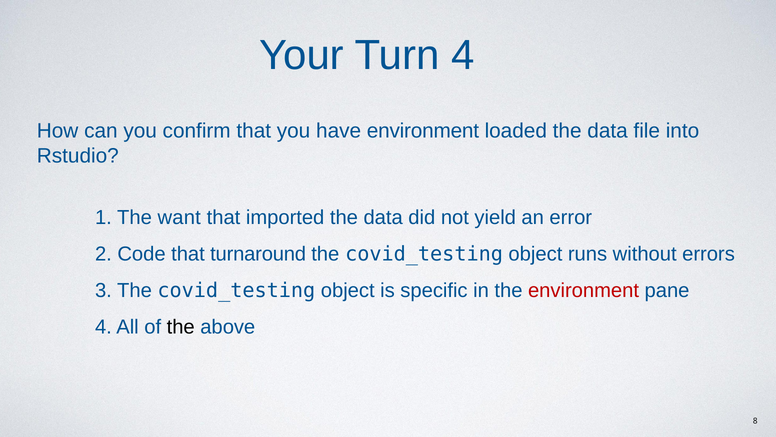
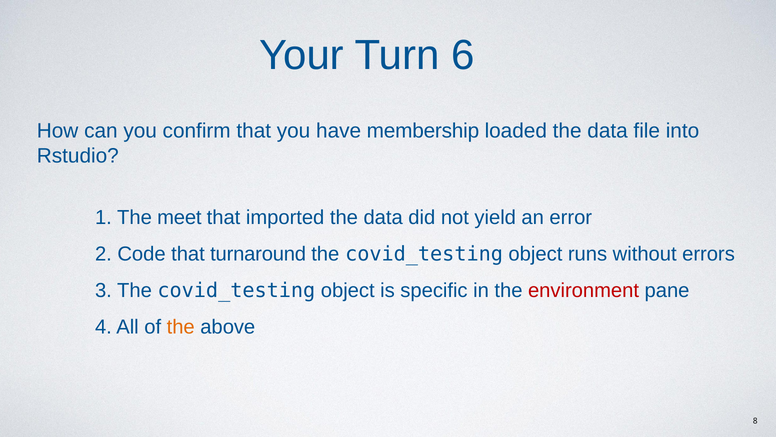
Turn 4: 4 -> 6 (463, 56)
have environment: environment -> membership (423, 131)
want: want -> meet (179, 217)
the colour: black -> orange (181, 327)
